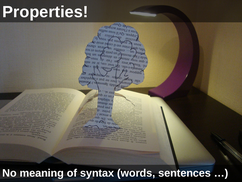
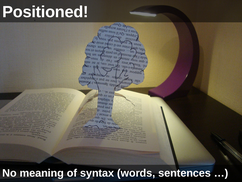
Properties: Properties -> Positioned (45, 12)
